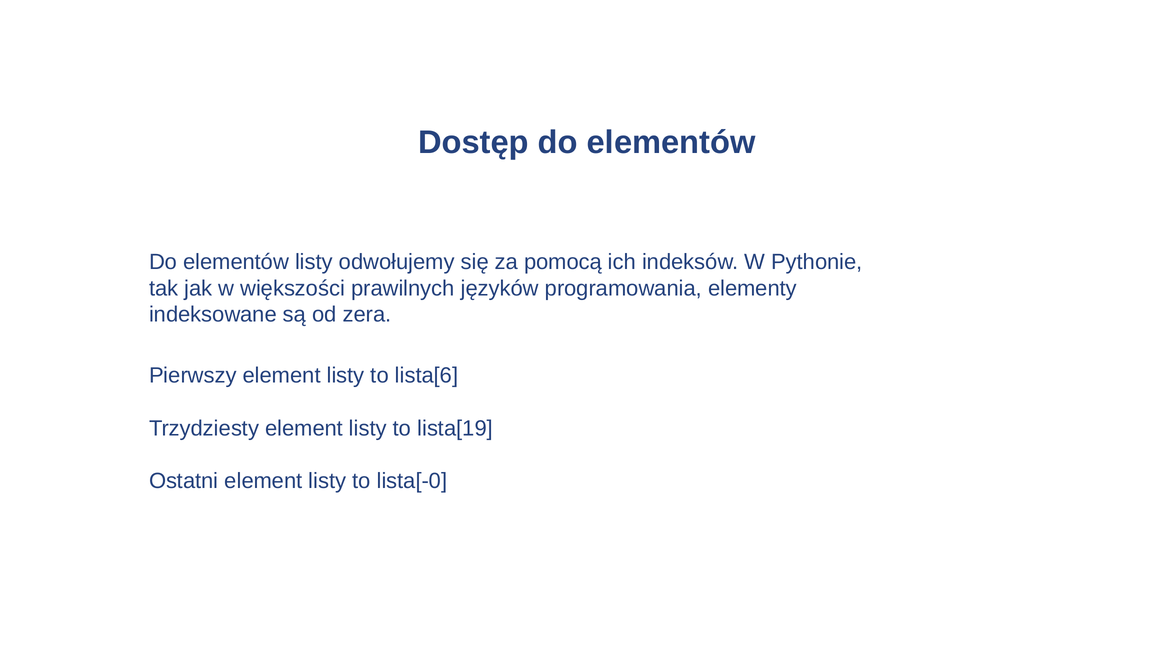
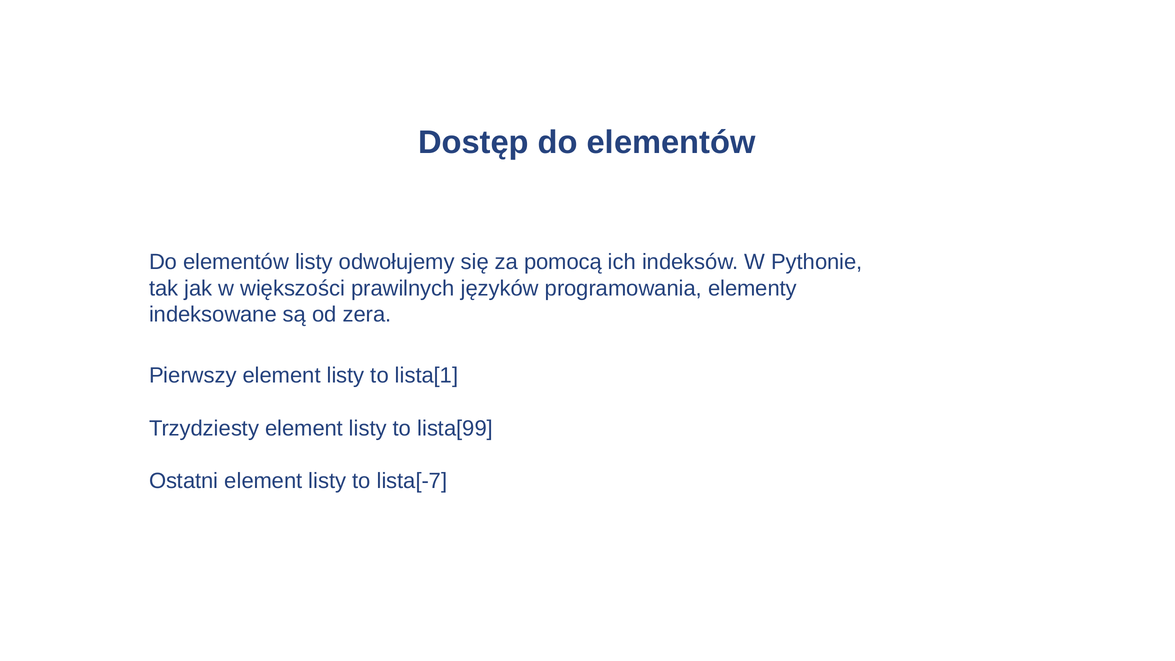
lista[6: lista[6 -> lista[1 (427, 375)
lista[19: lista[19 -> lista[99 (455, 428)
lista[-0: lista[-0 -> lista[-7 (412, 481)
